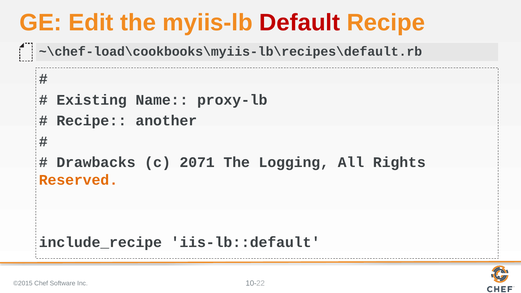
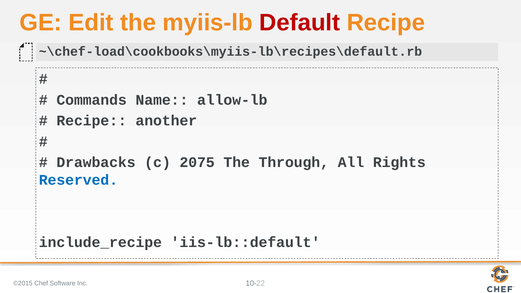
Existing: Existing -> Commands (92, 100)
proxy-lb: proxy-lb -> allow-lb (232, 100)
2071: 2071 -> 2075 (197, 162)
Logging: Logging -> Through (294, 162)
Reserved colour: orange -> blue (78, 180)
